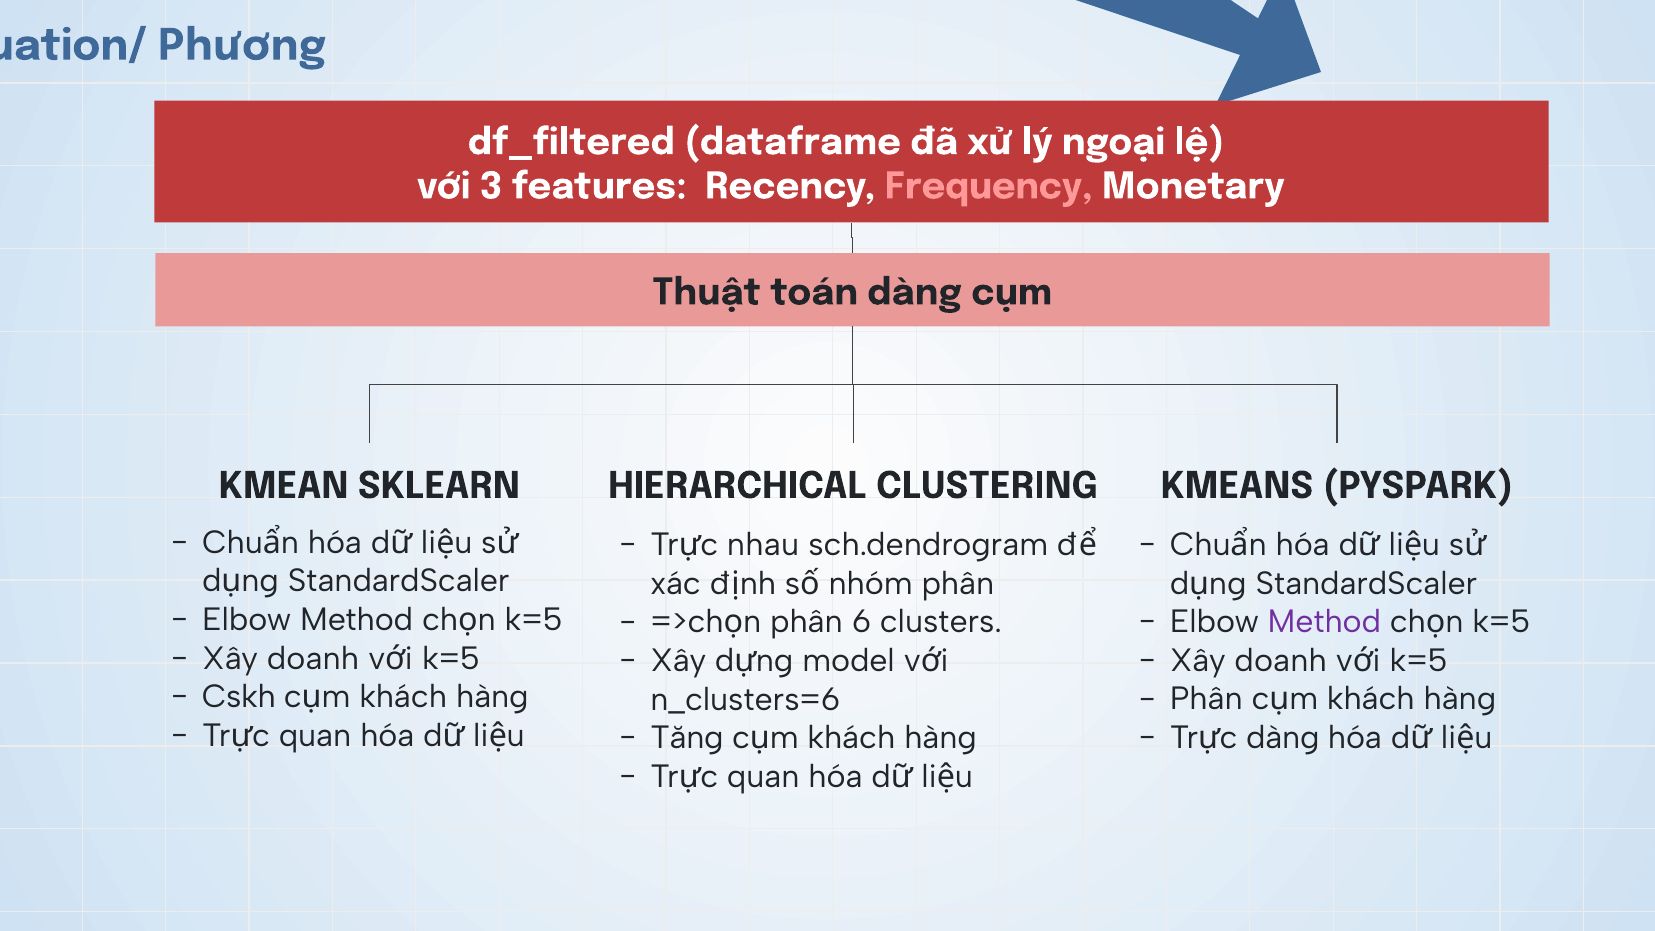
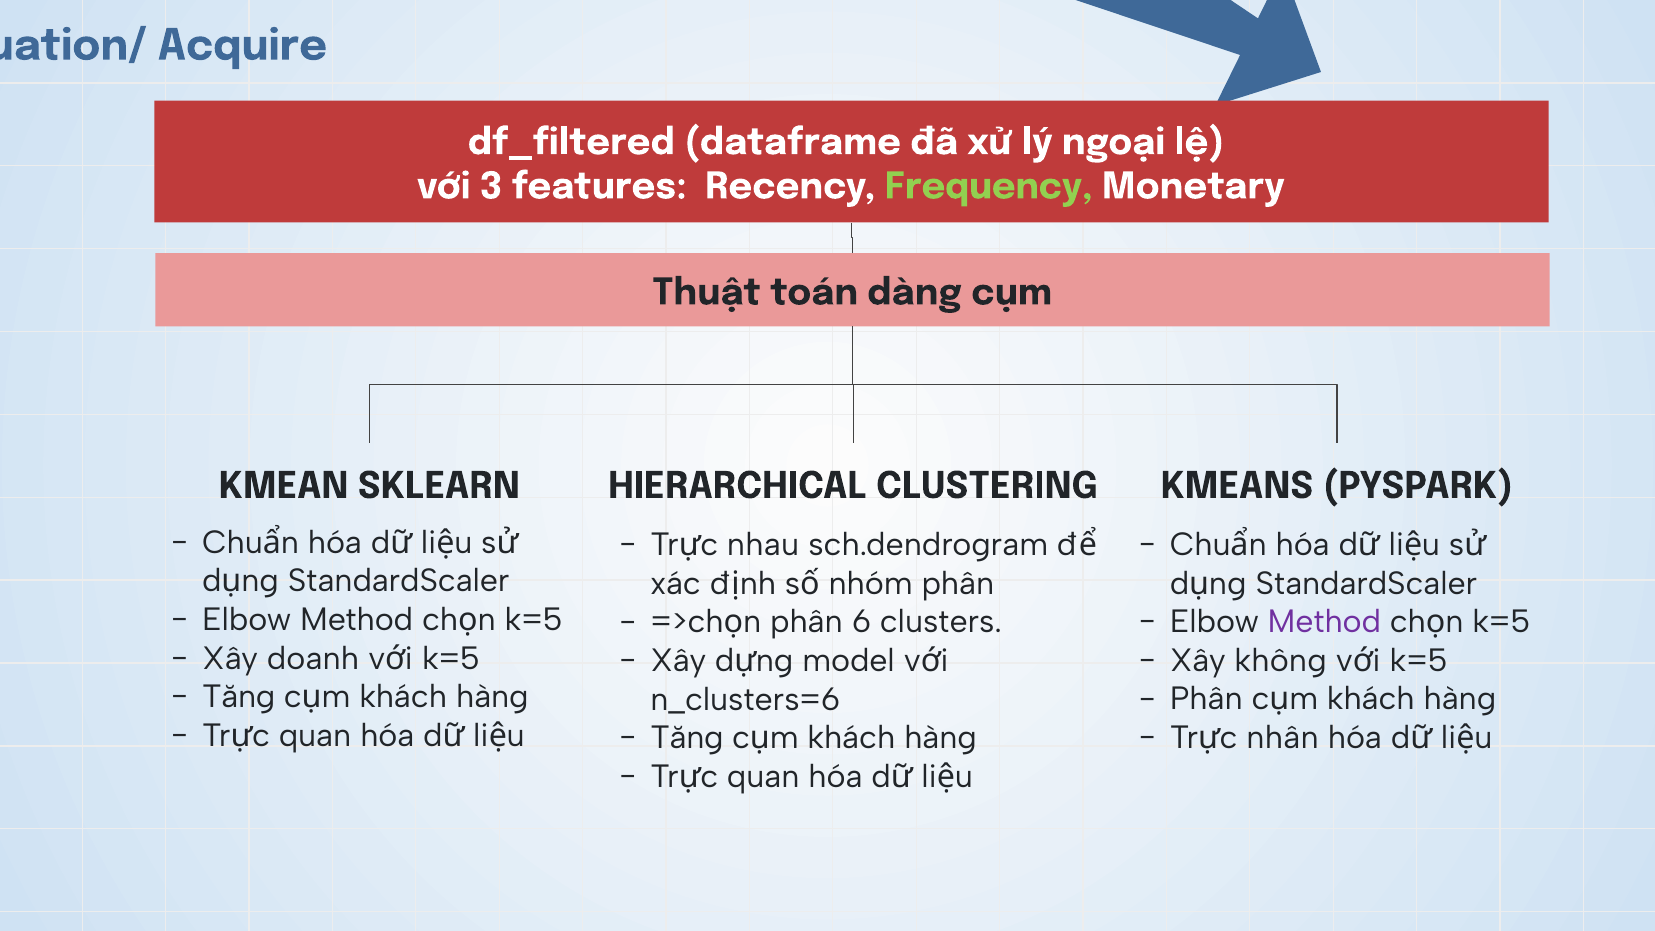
Phương: Phương -> Acquire (242, 45)
Frequency colour: pink -> light green (989, 186)
doanh: doanh -> không (1281, 661)
Cskh: Cskh -> Tăng (239, 697)
dàng: dàng -> nhân (1283, 738)
